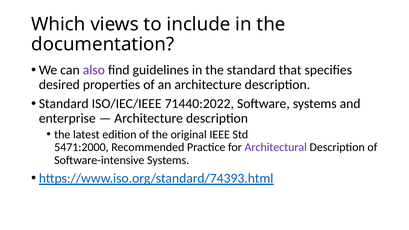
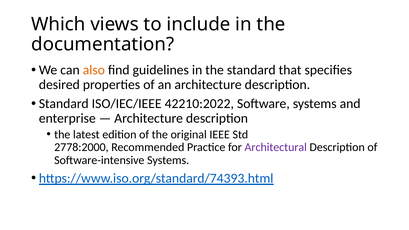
also colour: purple -> orange (94, 70)
71440:2022: 71440:2022 -> 42210:2022 (199, 104)
5471:2000: 5471:2000 -> 2778:2000 (81, 147)
